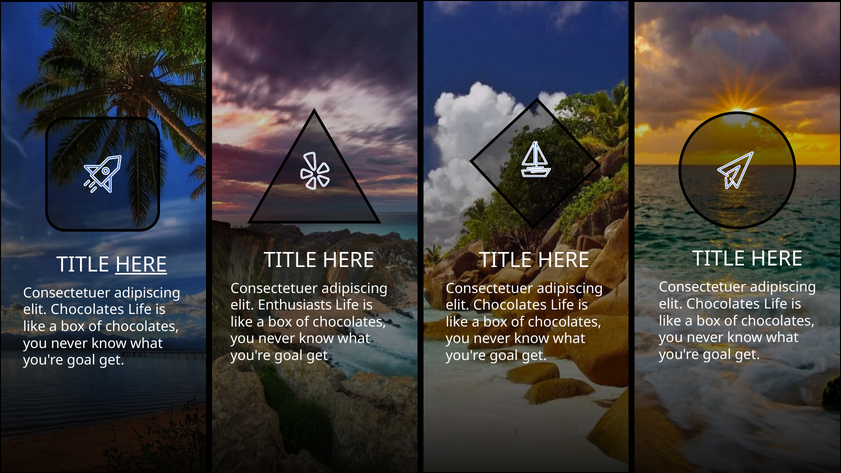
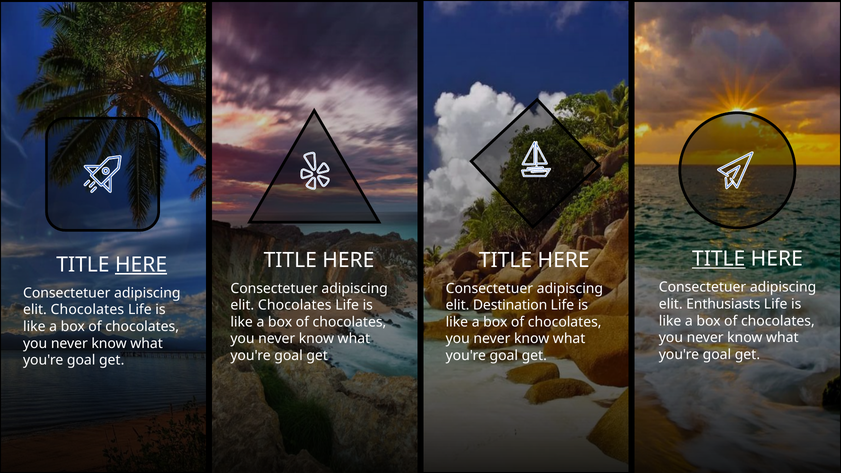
TITLE underline: none -> present (719, 259)
Chocolates: Chocolates -> Enthusiasts (723, 304)
Enthusiasts: Enthusiasts -> Chocolates (295, 305)
Chocolates: Chocolates -> Destination (510, 305)
